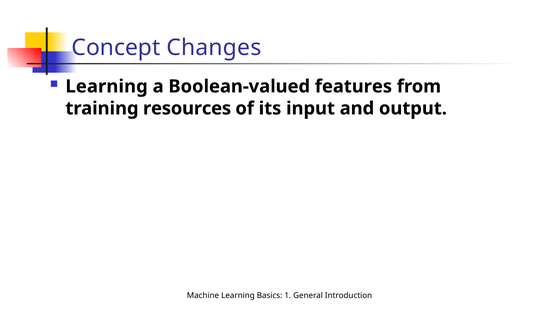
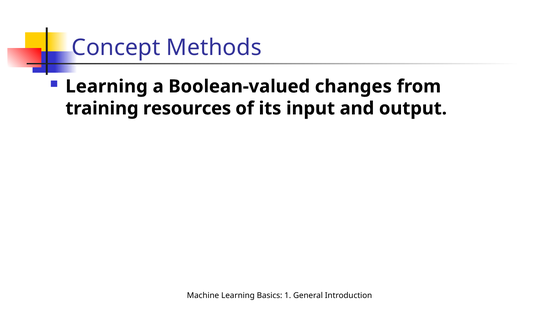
Changes: Changes -> Methods (214, 48)
features: features -> changes (353, 87)
